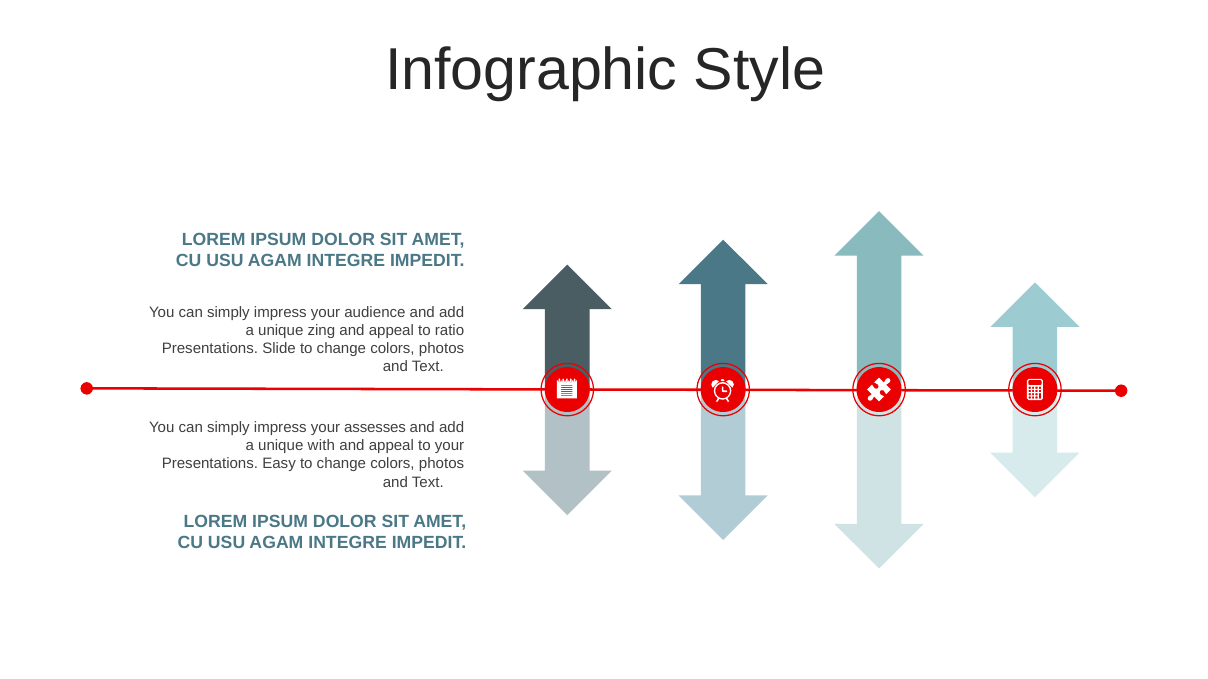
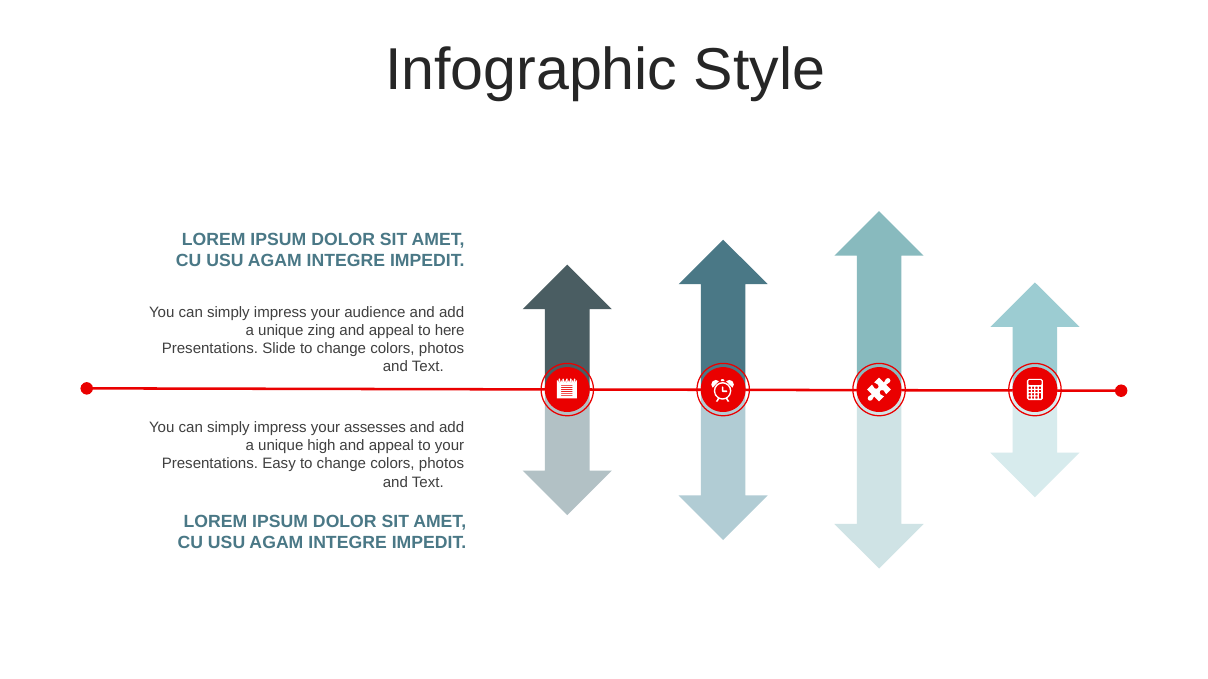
ratio: ratio -> here (450, 331)
with: with -> high (322, 446)
